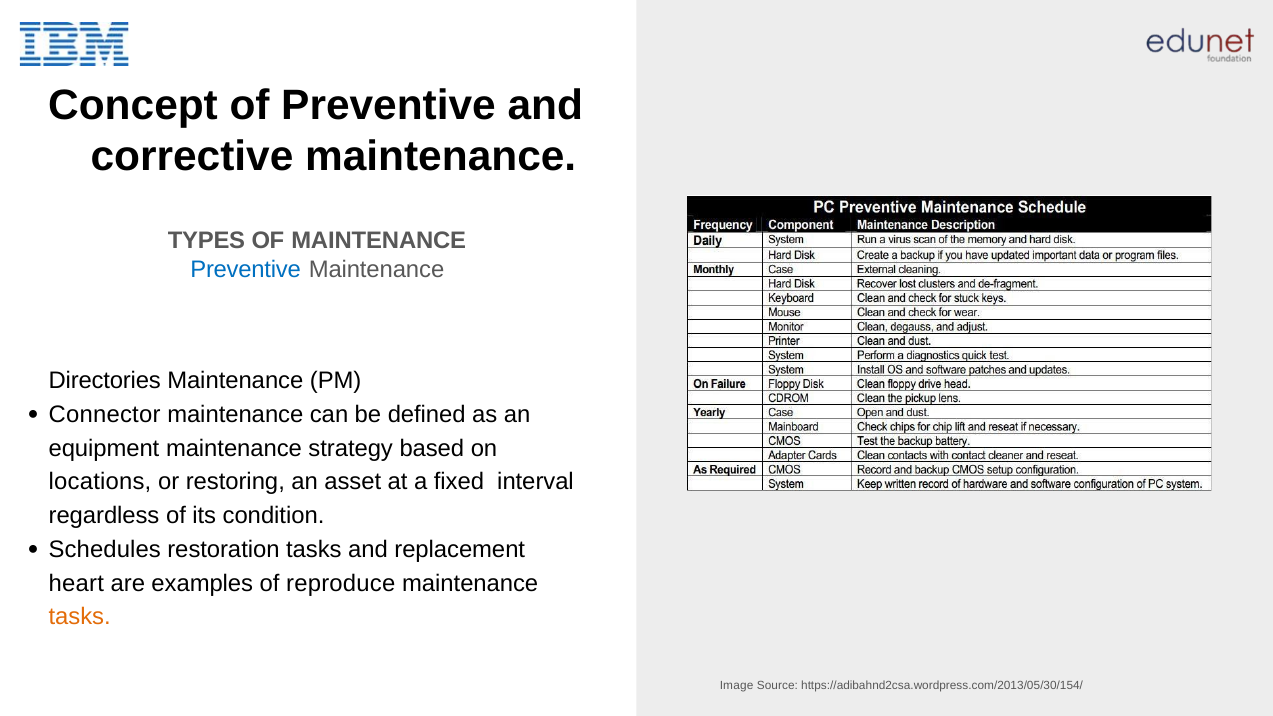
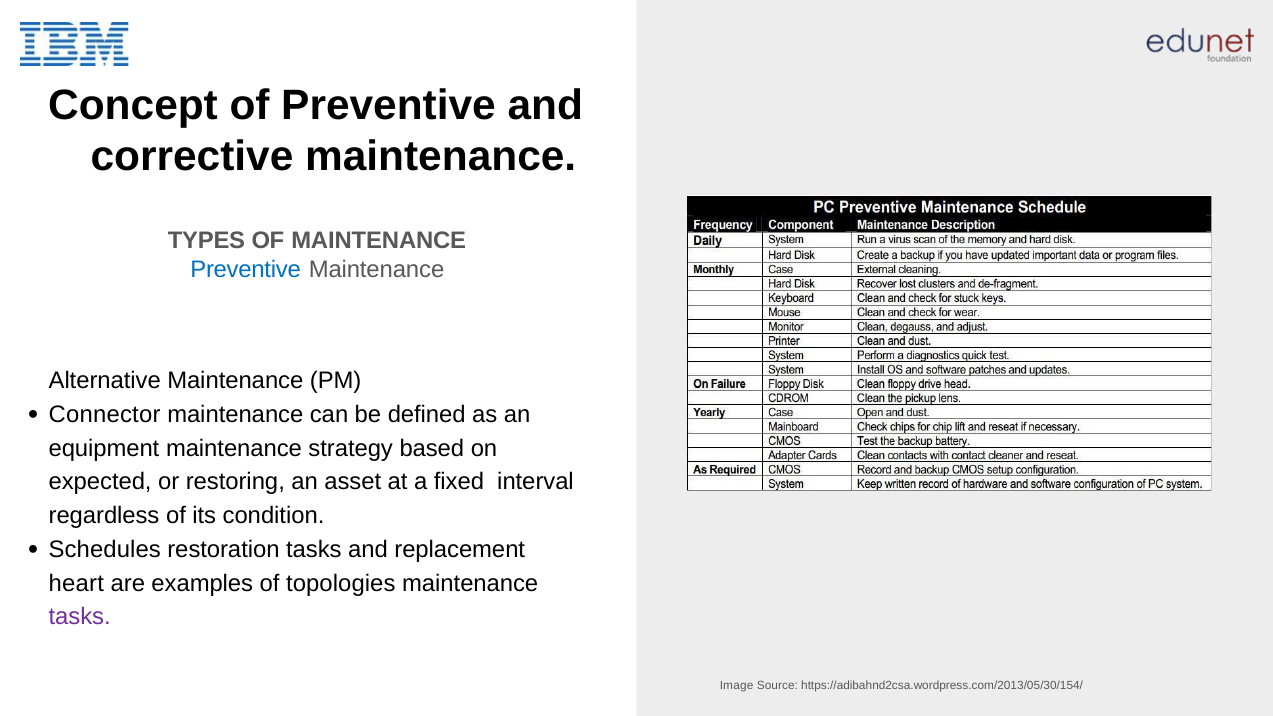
Directories: Directories -> Alternative (105, 381)
locations: locations -> expected (100, 482)
reproduce: reproduce -> topologies (341, 583)
tasks colour: orange -> purple (80, 617)
